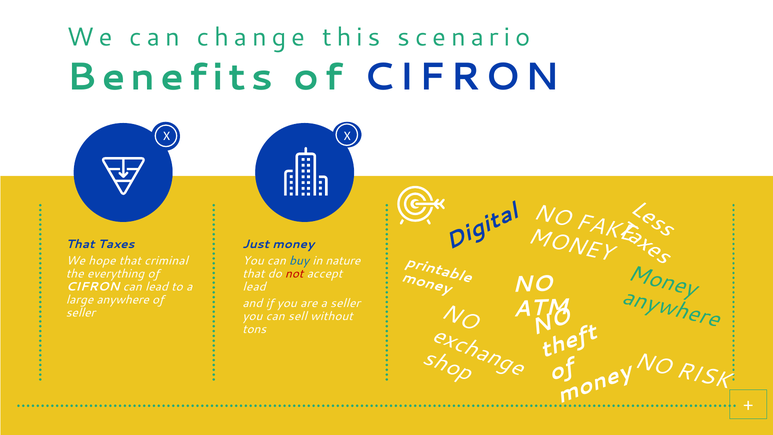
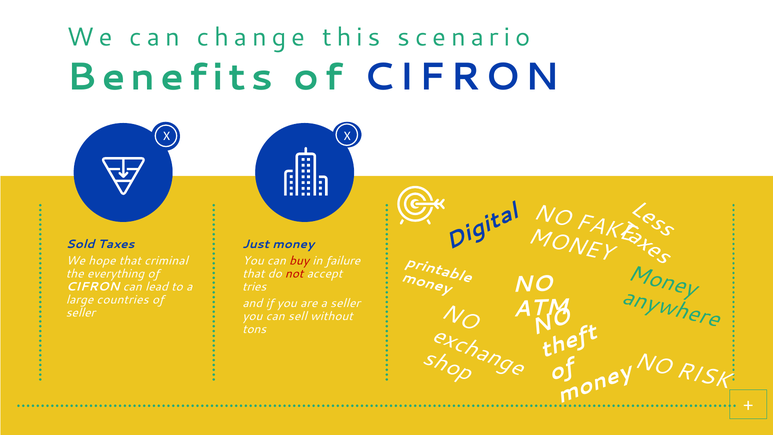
That: That -> Sold (80, 244)
buy colour: blue -> red (299, 261)
nature: nature -> failure (343, 261)
lead: lead -> tries (254, 287)
anywhere: anywhere -> countries (123, 300)
